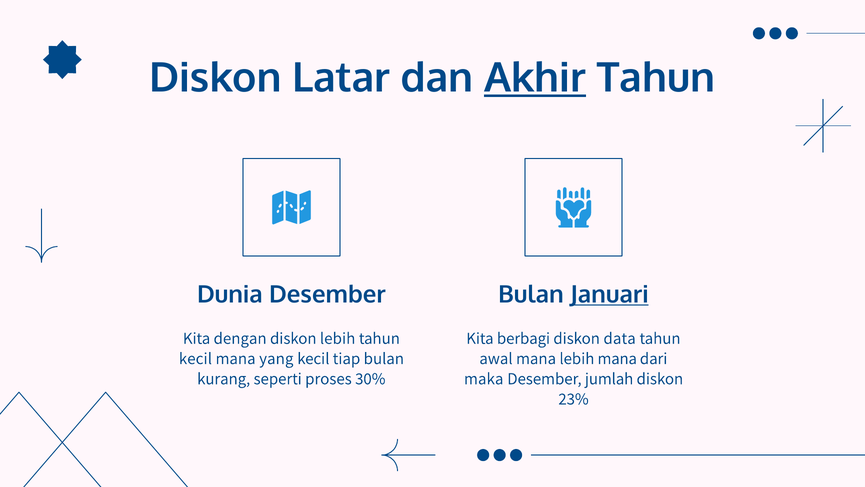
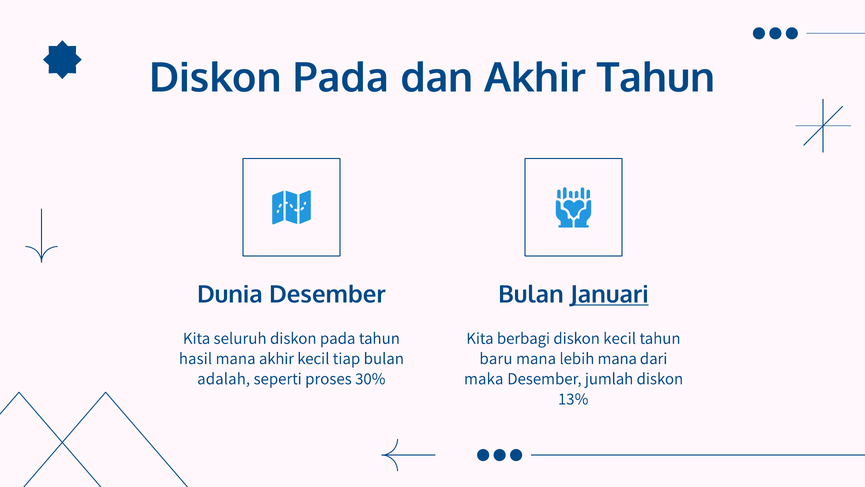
Latar: Latar -> Pada (341, 78)
Akhir underline: present -> none (535, 78)
dengan: dengan -> seluruh (240, 338)
lebih: lebih -> pada (338, 338)
diskon data: data -> kecil (620, 338)
kecil: kecil -> hasil (195, 358)
mana yang: yang -> akhir (276, 358)
awal: awal -> baru (496, 358)
kurang: kurang -> adalah (224, 378)
23%: 23% -> 13% (573, 399)
